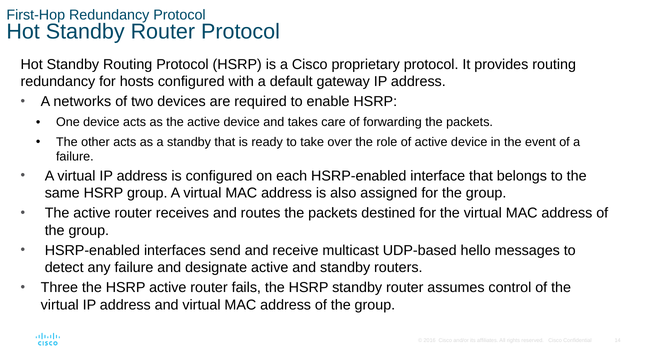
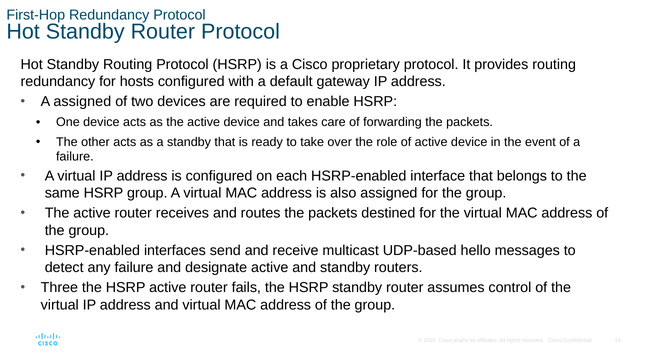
A networks: networks -> assigned (82, 102)
